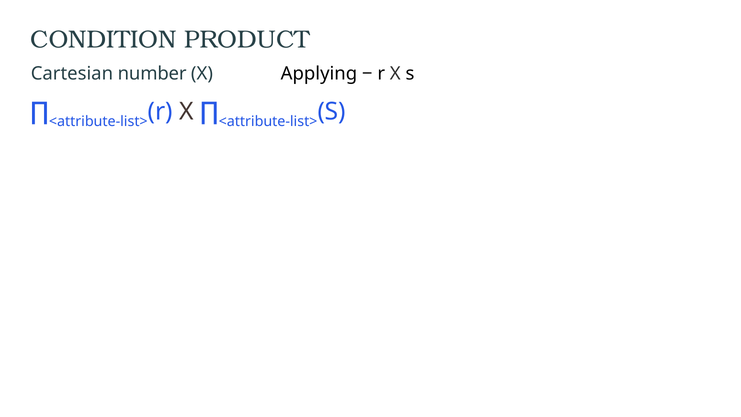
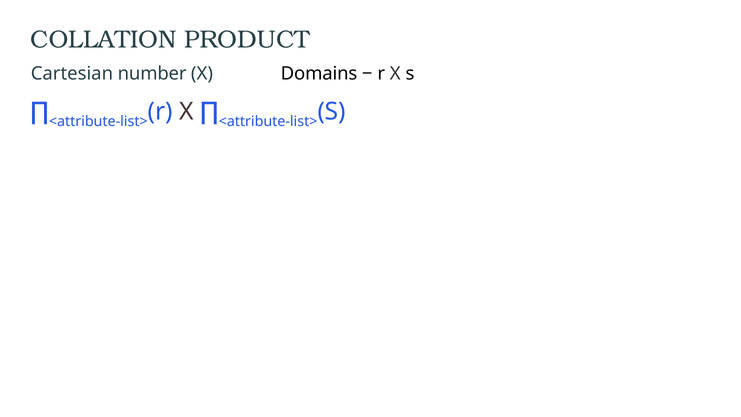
CONDITION: CONDITION -> COLLATION (103, 40)
Applying: Applying -> Domains (319, 74)
